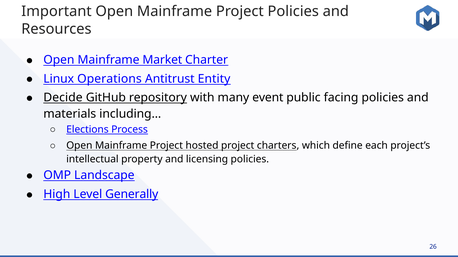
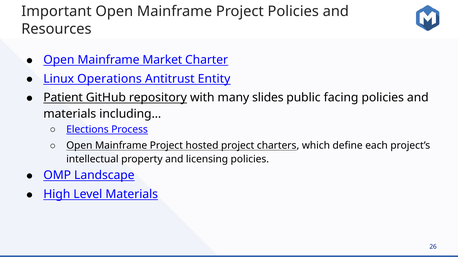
Decide: Decide -> Patient (63, 98)
event: event -> slides (268, 98)
Level Generally: Generally -> Materials (132, 195)
